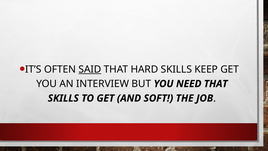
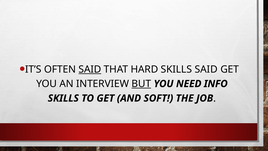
SKILLS KEEP: KEEP -> SAID (206, 69)
BUT underline: none -> present (141, 84)
NEED THAT: THAT -> INFO (216, 84)
